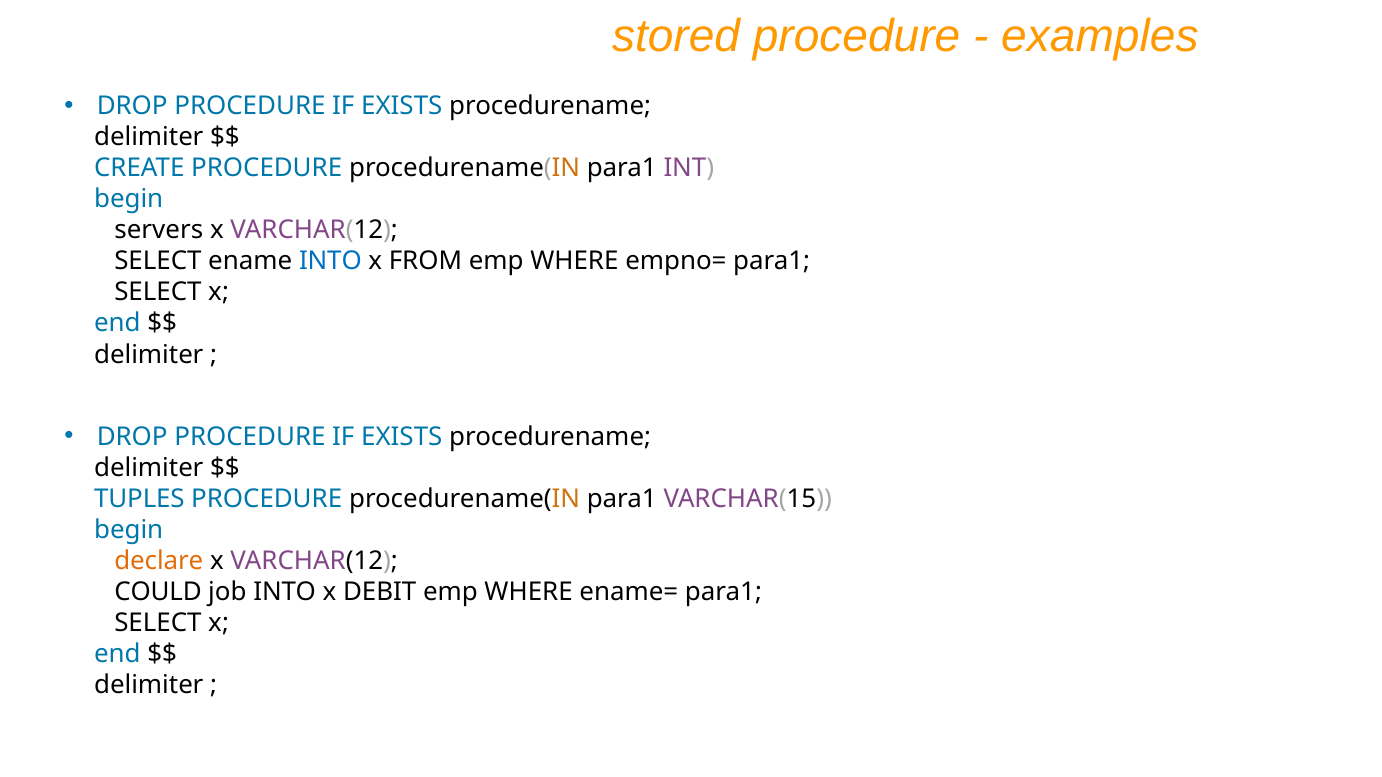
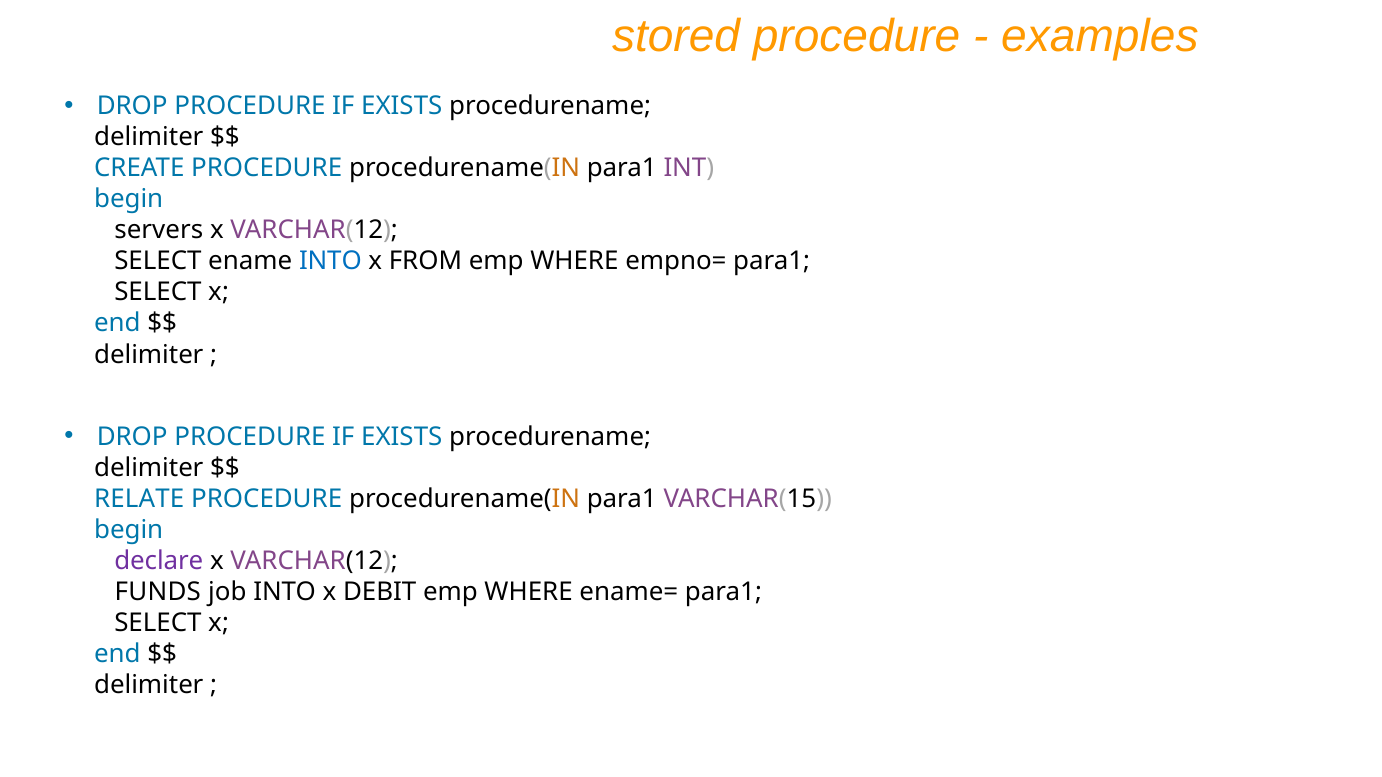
TUPLES: TUPLES -> RELATE (139, 499)
declare colour: orange -> purple (159, 561)
COULD: COULD -> FUNDS (158, 592)
